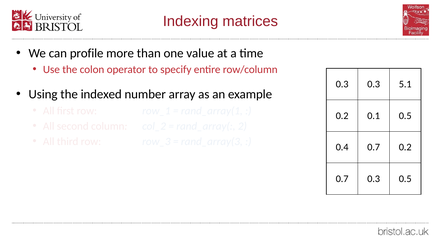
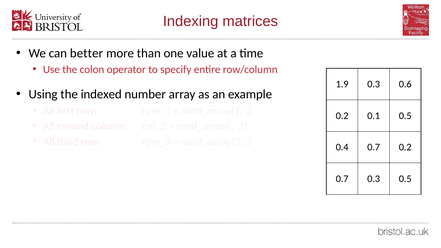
profile: profile -> better (87, 53)
0.3: 0.3 -> 1.9 (342, 84)
5.1: 5.1 -> 0.6 (405, 84)
